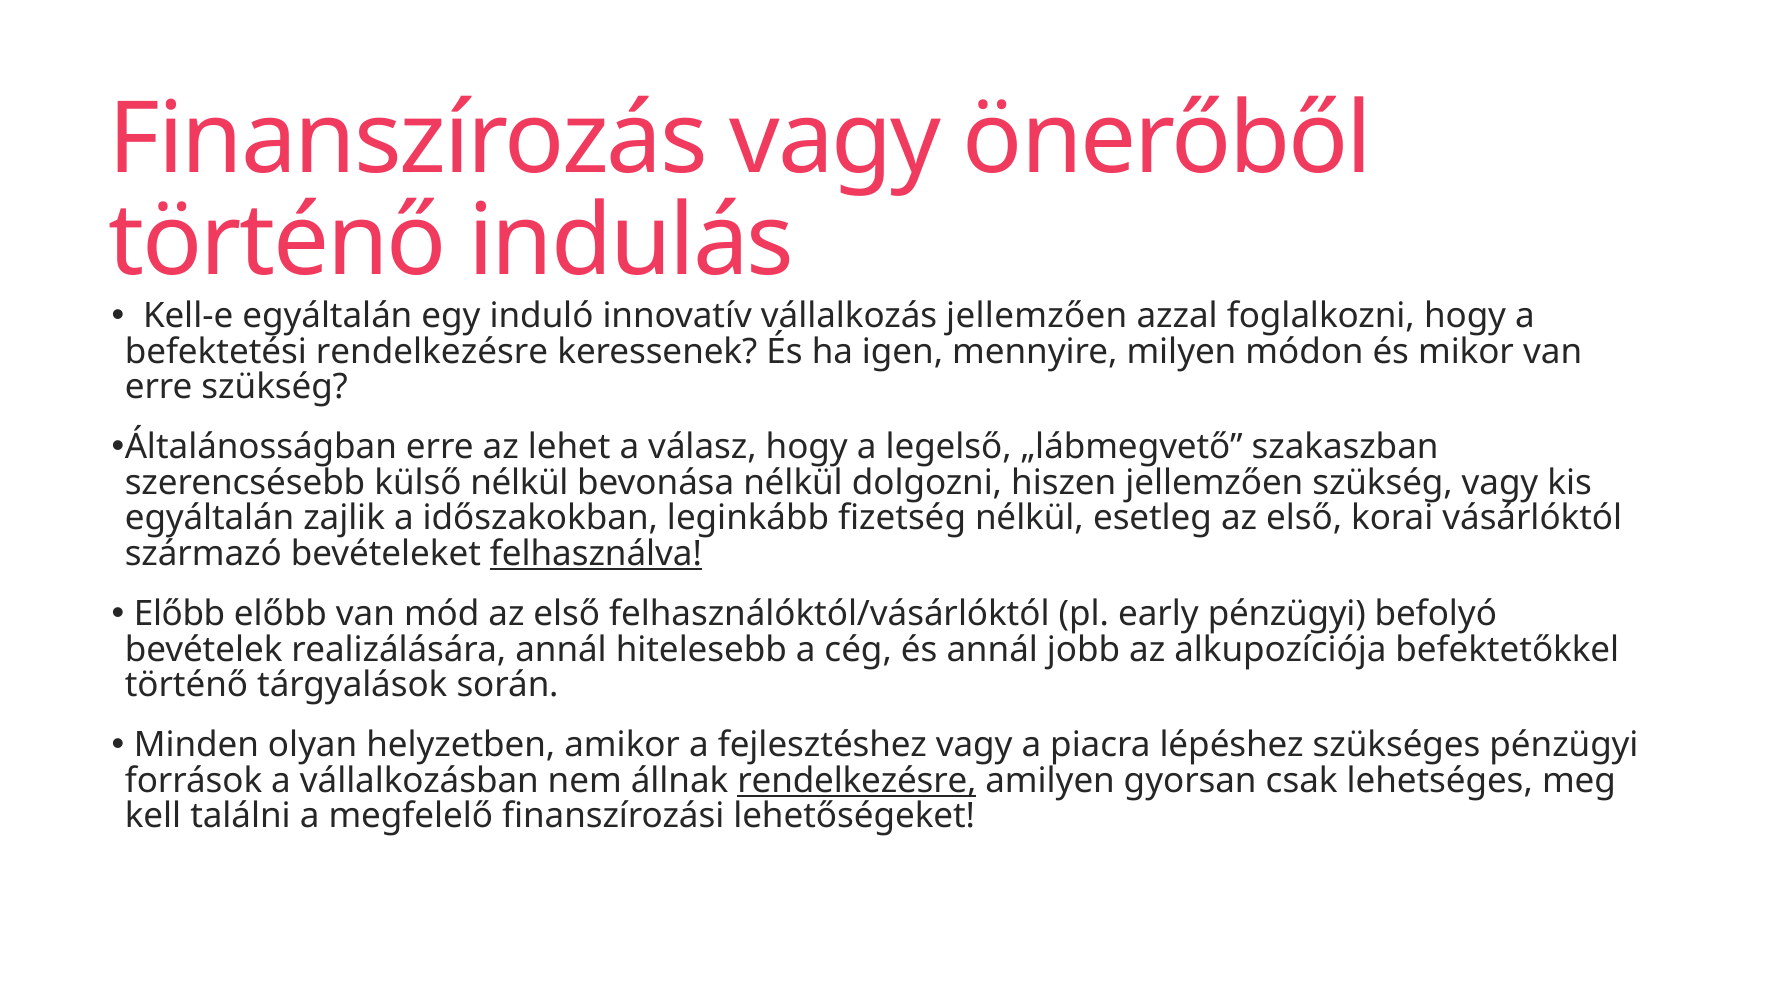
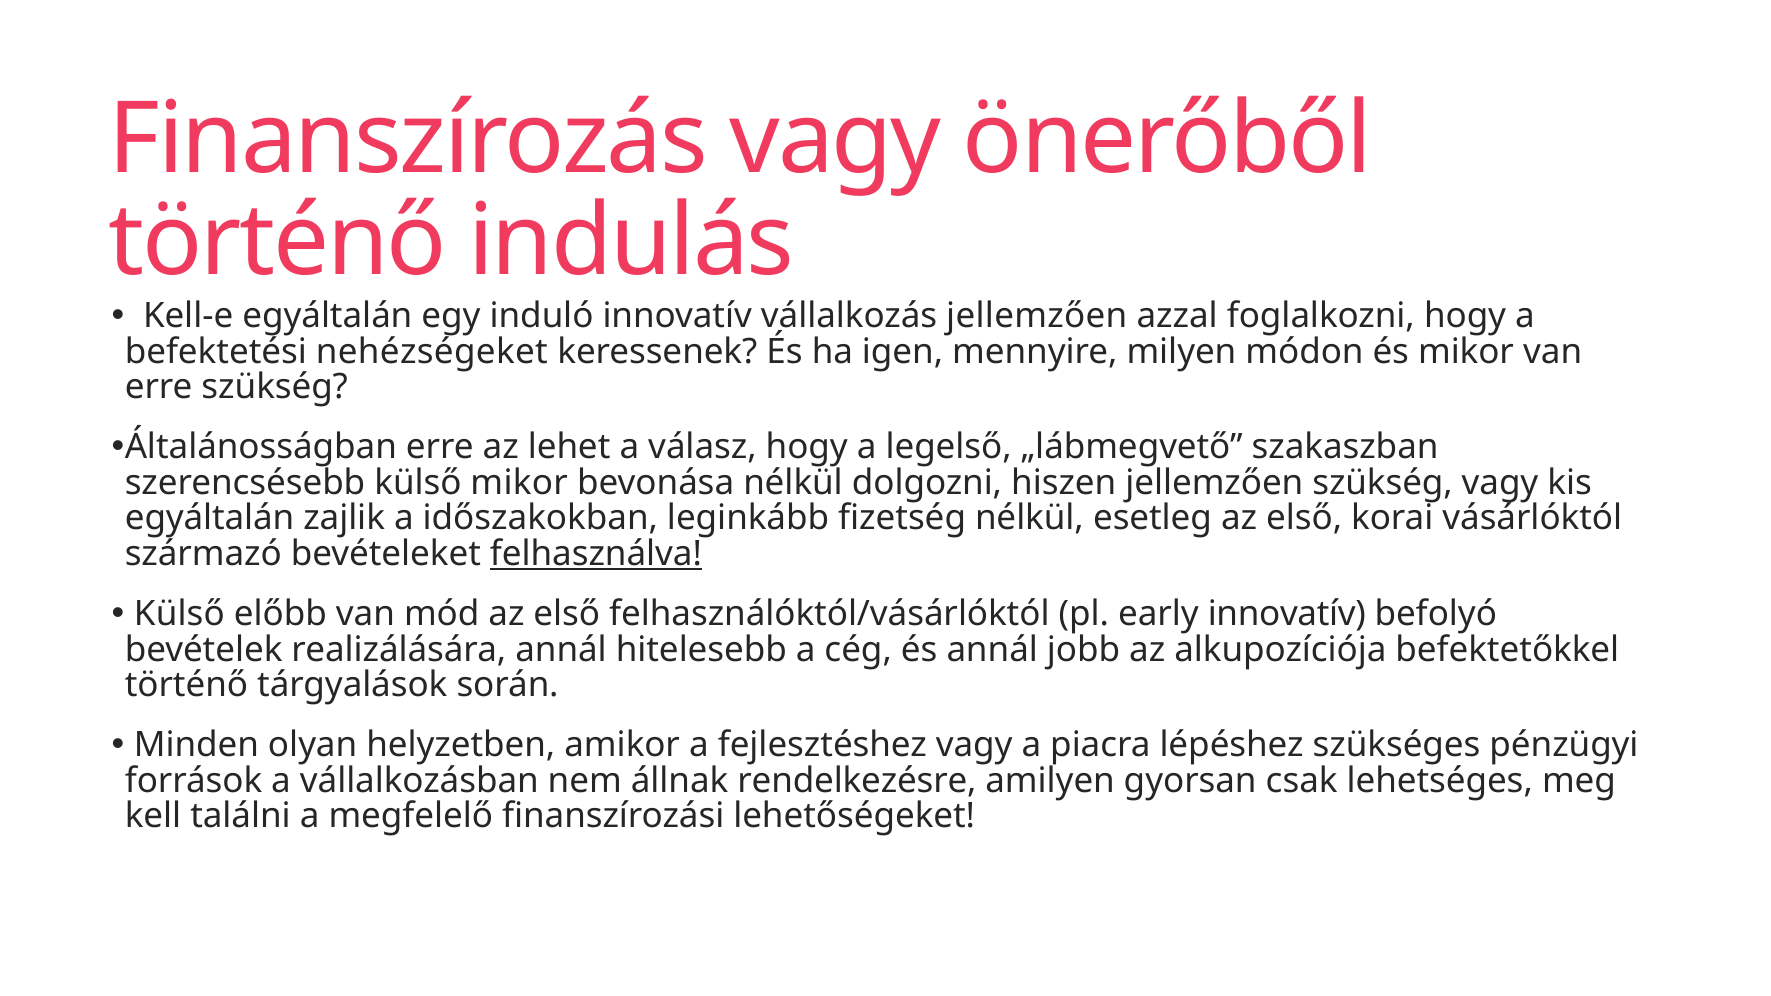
befektetési rendelkezésre: rendelkezésre -> nehézségeket (432, 352)
külső nélkül: nélkül -> mikor (519, 483)
Előbb: Előbb -> Külső (179, 614)
early pénzügyi: pénzügyi -> innovatív (1287, 614)
rendelkezésre underline: present -> none (857, 781)
